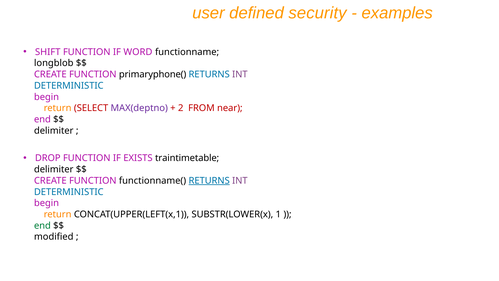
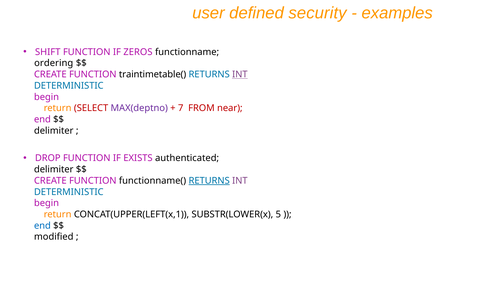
WORD: WORD -> ZEROS (138, 52)
longblob: longblob -> ordering (54, 63)
primaryphone(: primaryphone( -> traintimetable( (153, 74)
INT underline: none -> present (240, 74)
2: 2 -> 7 (181, 108)
traintimetable: traintimetable -> authenticated (187, 158)
1: 1 -> 5 (278, 214)
end colour: green -> blue (42, 225)
